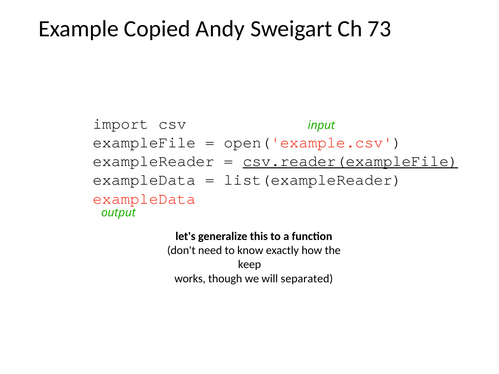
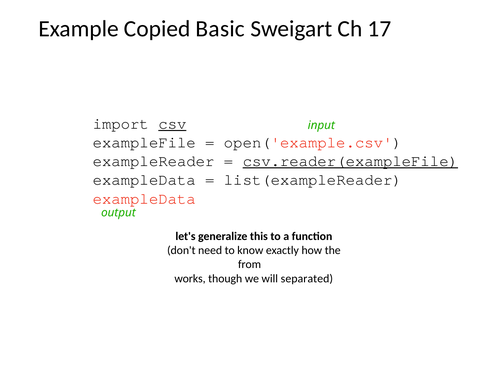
Andy: Andy -> Basic (220, 29)
73: 73 -> 17 (379, 29)
csv underline: none -> present (172, 124)
keep: keep -> from (250, 265)
